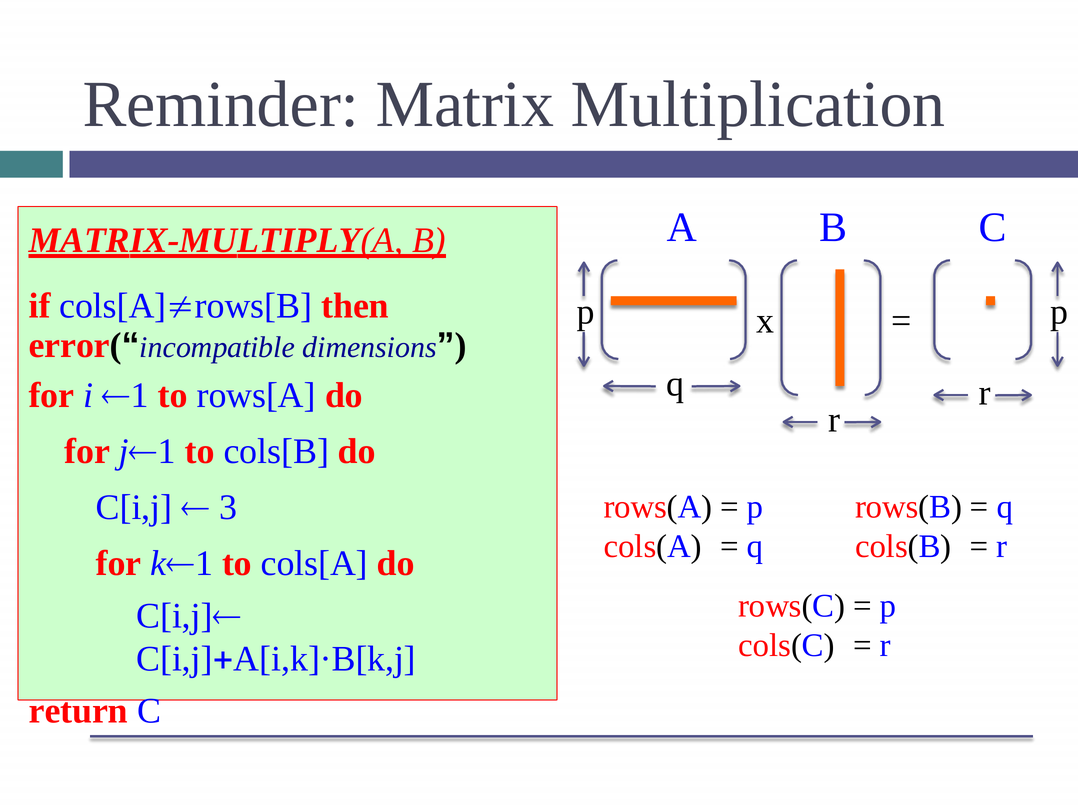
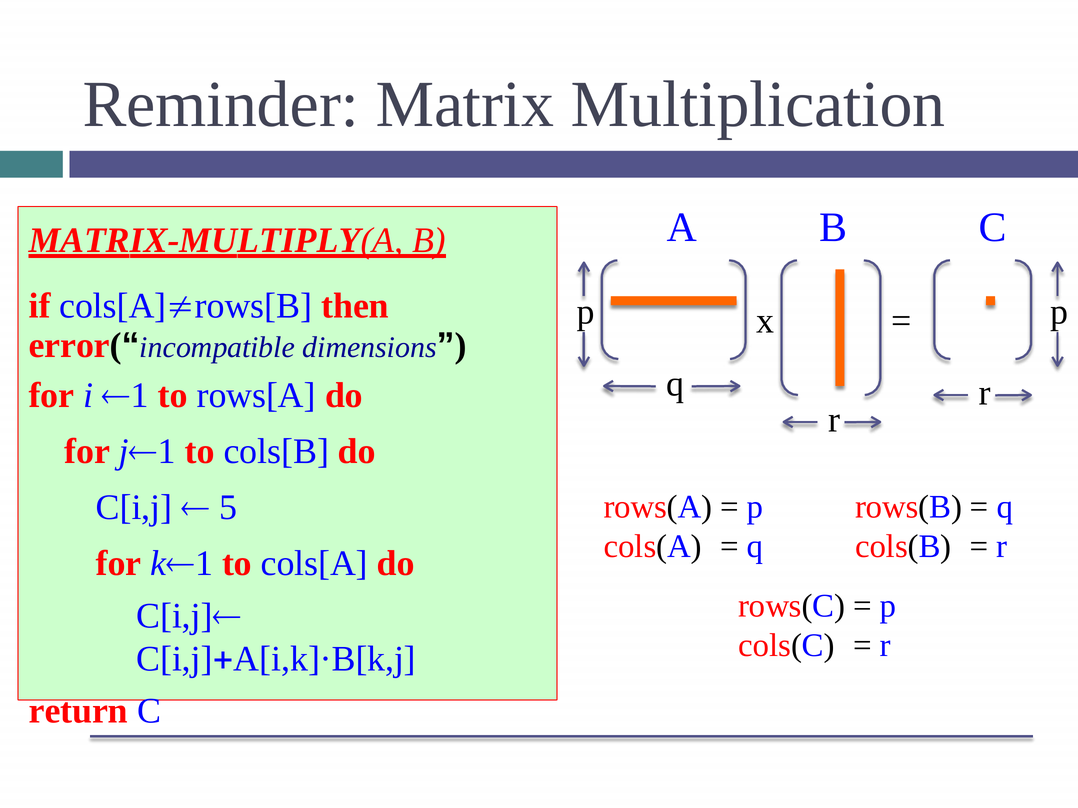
3: 3 -> 5 (228, 508)
